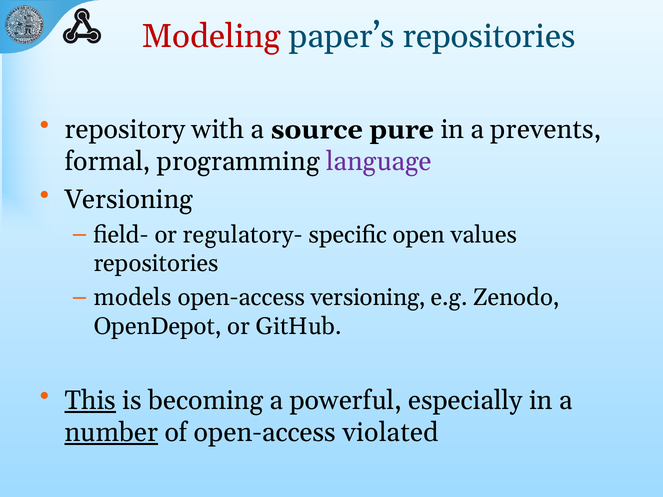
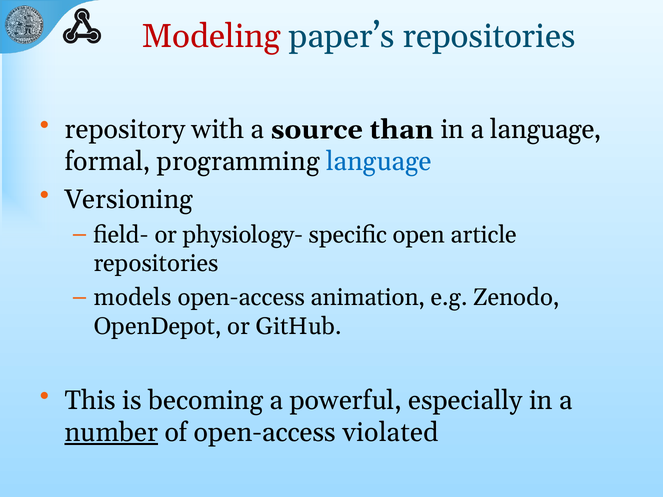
pure: pure -> than (402, 130)
a prevents: prevents -> language (546, 130)
language colour: purple -> blue (379, 162)
regulatory-: regulatory- -> physiology- (243, 235)
values: values -> article (484, 235)
open-access versioning: versioning -> animation (368, 298)
This underline: present -> none (90, 401)
